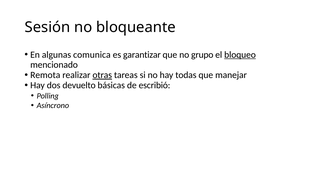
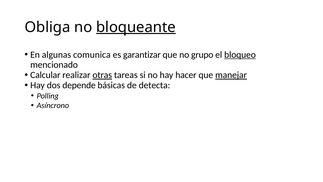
Sesión: Sesión -> Obliga (47, 27)
bloqueante underline: none -> present (136, 27)
Remota: Remota -> Calcular (45, 75)
todas: todas -> hacer (186, 75)
manejar underline: none -> present (231, 75)
devuelto: devuelto -> depende (79, 85)
escribió: escribió -> detecta (154, 85)
